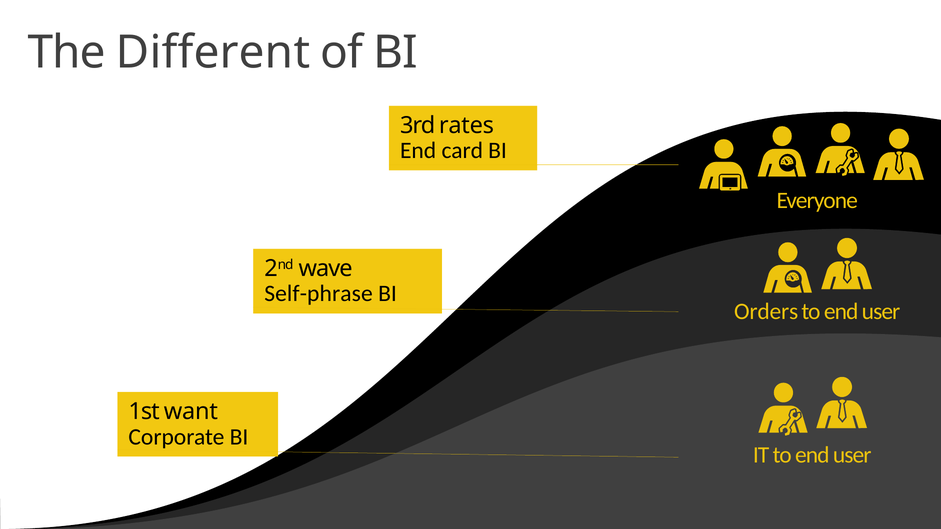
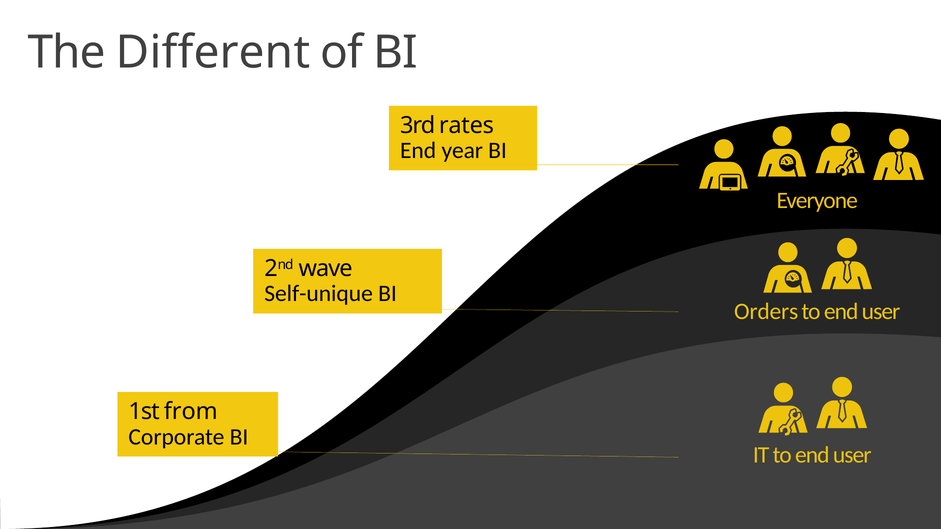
card: card -> year (462, 151)
Self-phrase: Self-phrase -> Self-unique (319, 294)
want: want -> from (191, 412)
